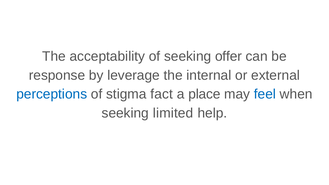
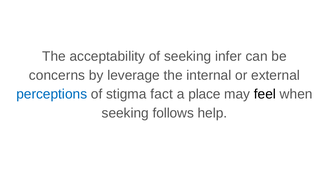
offer: offer -> infer (228, 56)
response: response -> concerns (57, 75)
feel colour: blue -> black (265, 94)
limited: limited -> follows (173, 113)
